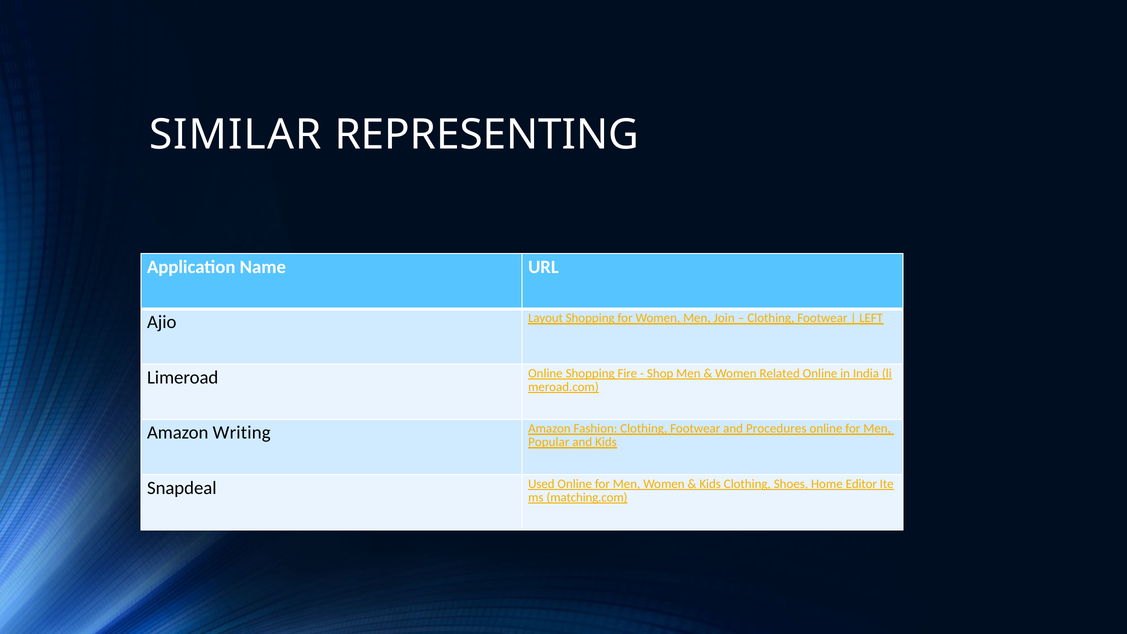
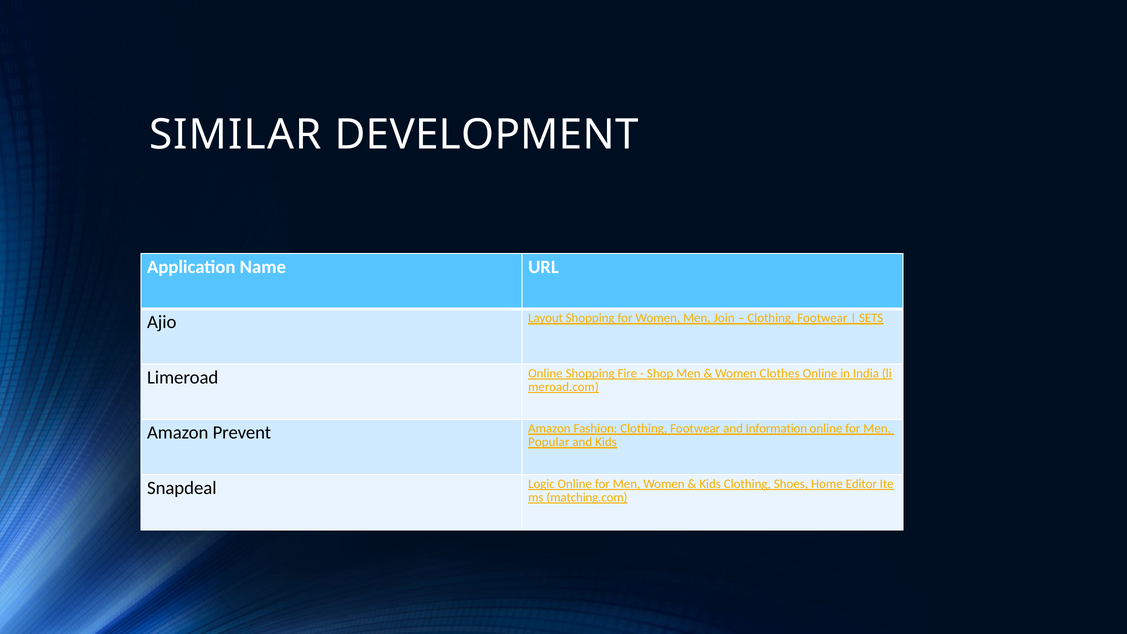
REPRESENTING: REPRESENTING -> DEVELOPMENT (487, 135)
LEFT: LEFT -> SETS (871, 318)
Related: Related -> Clothes (780, 373)
Writing: Writing -> Prevent (242, 433)
Procedures: Procedures -> Information (776, 429)
Used: Used -> Logic (541, 484)
